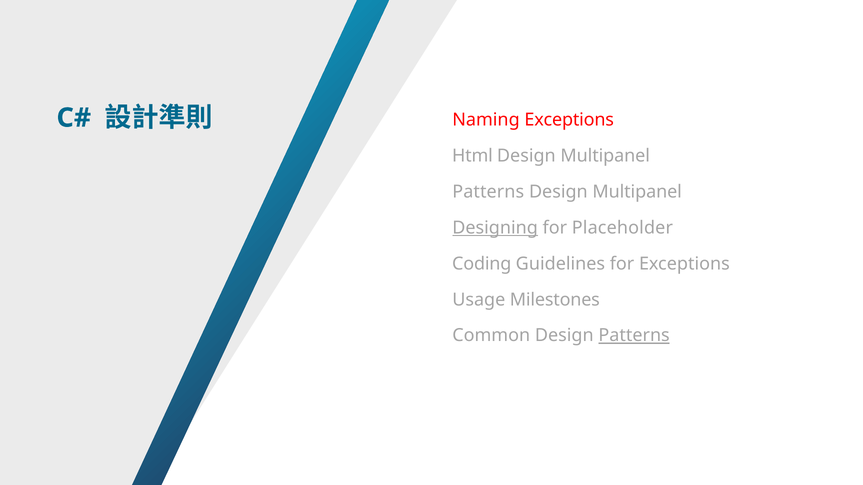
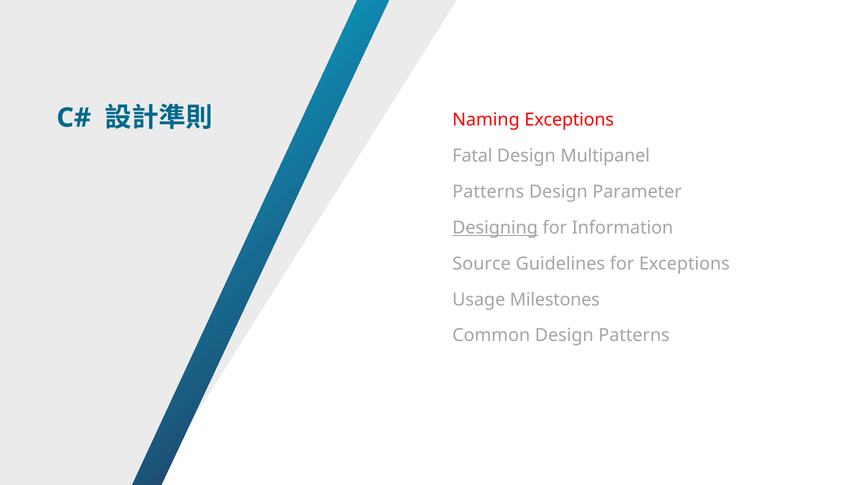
Html: Html -> Fatal (472, 156)
Multipanel: Multipanel -> Parameter (637, 192)
Placeholder: Placeholder -> Information (622, 228)
Coding: Coding -> Source (482, 264)
Patterns underline: present -> none (634, 336)
